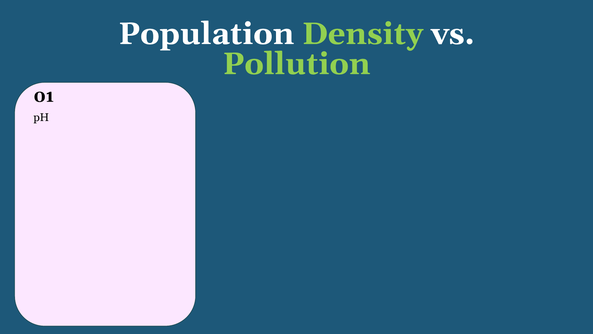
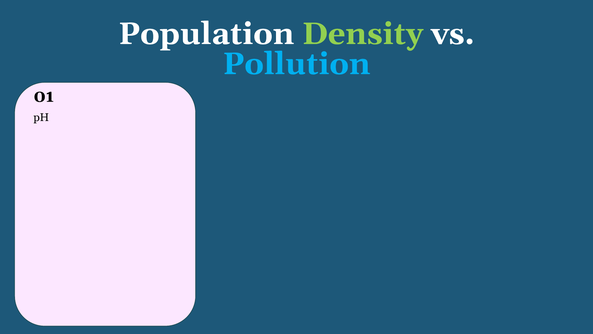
Pollution colour: light green -> light blue (296, 64)
